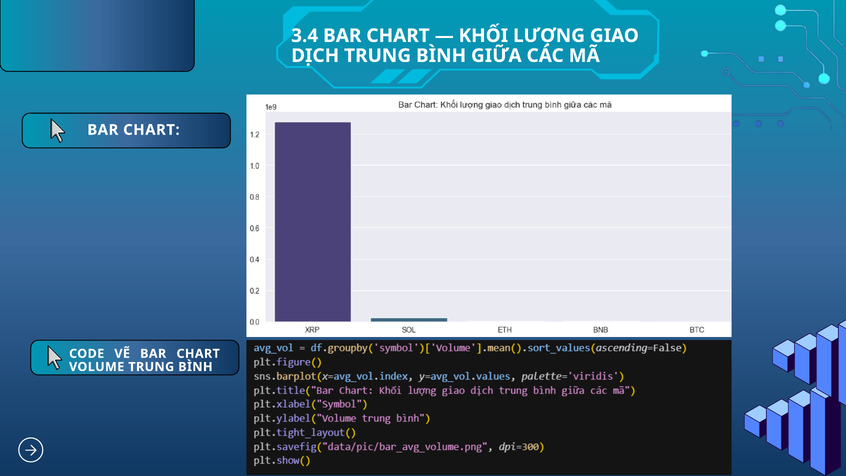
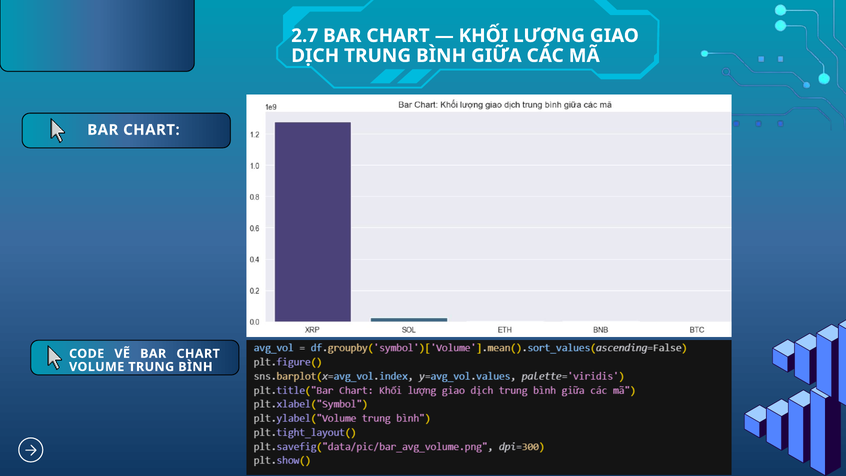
3.4: 3.4 -> 2.7 (305, 36)
